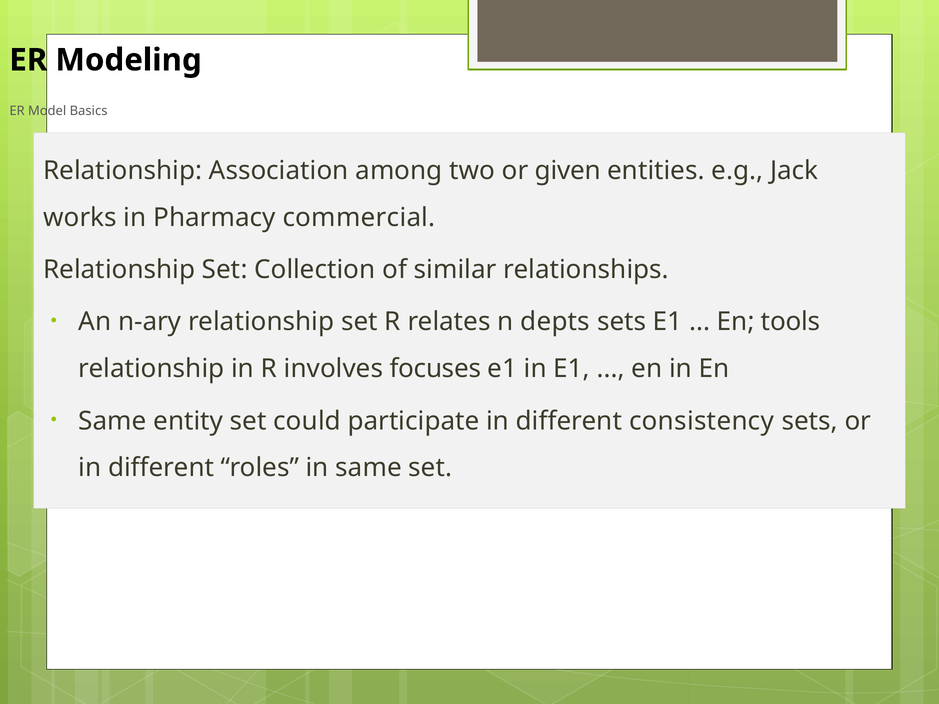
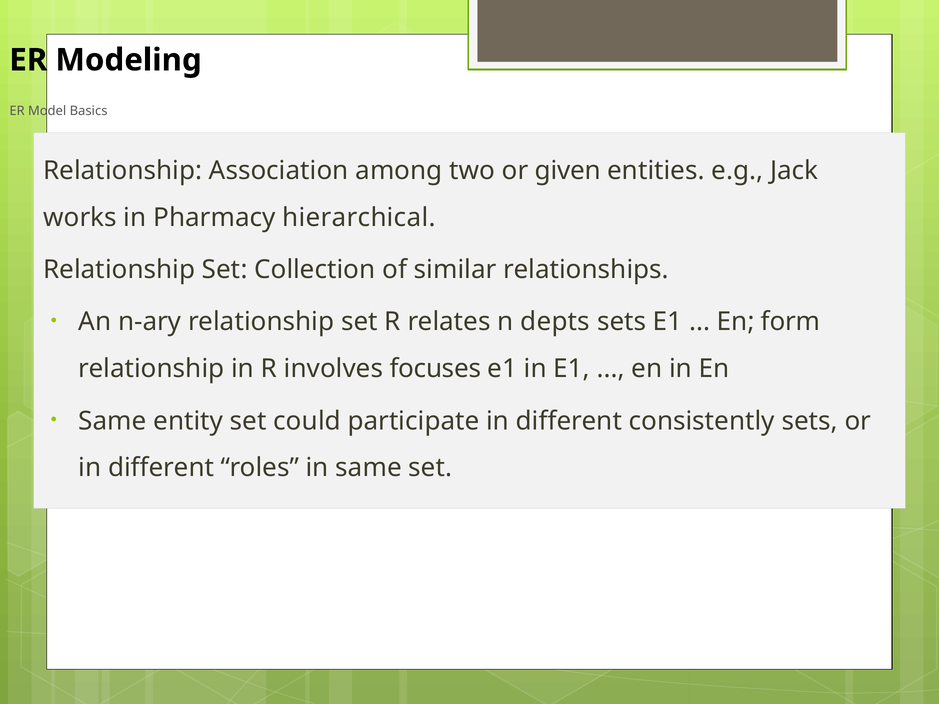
commercial: commercial -> hierarchical (359, 218)
tools: tools -> form (790, 322)
consistency: consistency -> consistently (702, 421)
